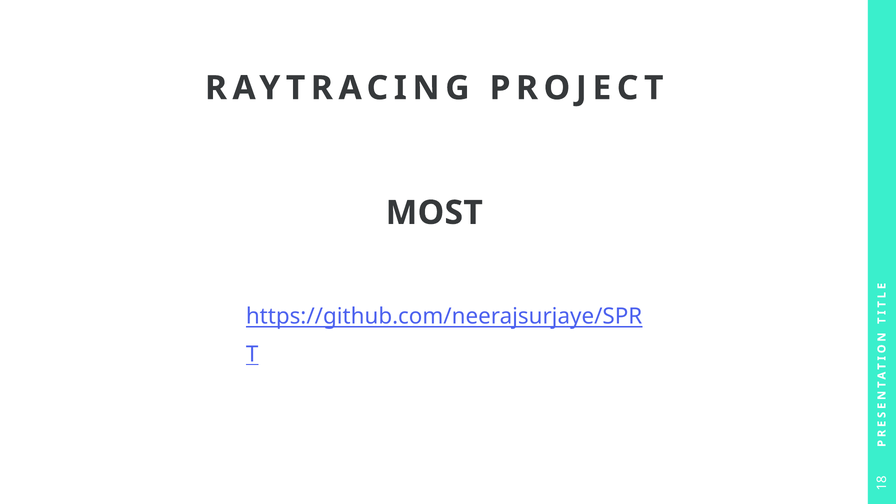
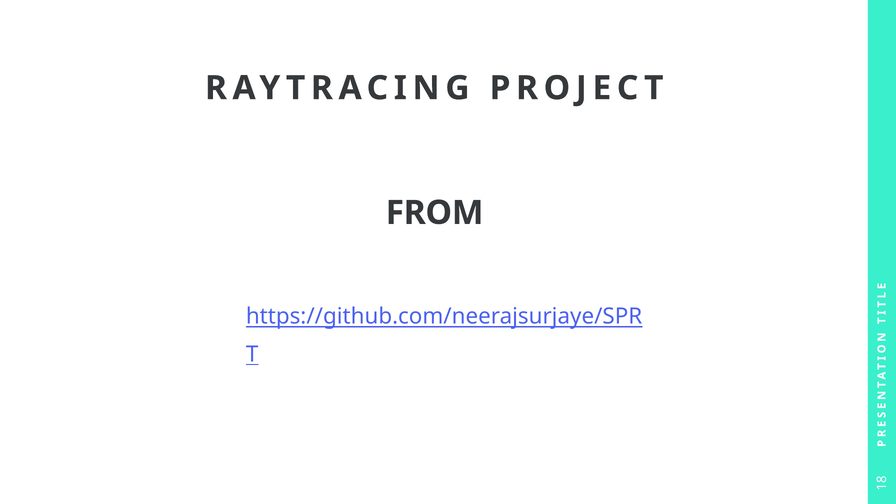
MOST: MOST -> FROM (435, 213)
